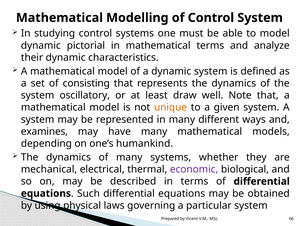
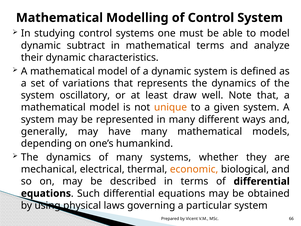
pictorial: pictorial -> subtract (86, 45)
consisting: consisting -> variations (86, 83)
examines: examines -> generally (44, 131)
economic colour: purple -> orange (194, 169)
